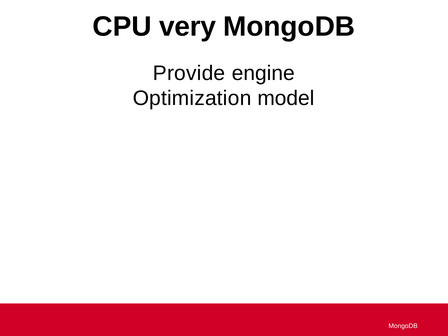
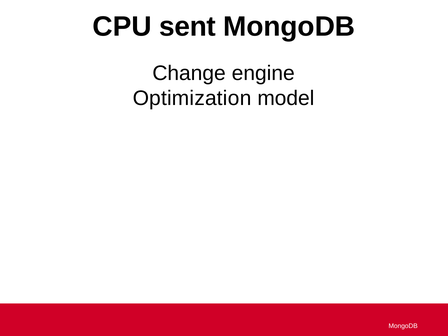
very: very -> sent (188, 27)
Provide: Provide -> Change (189, 73)
